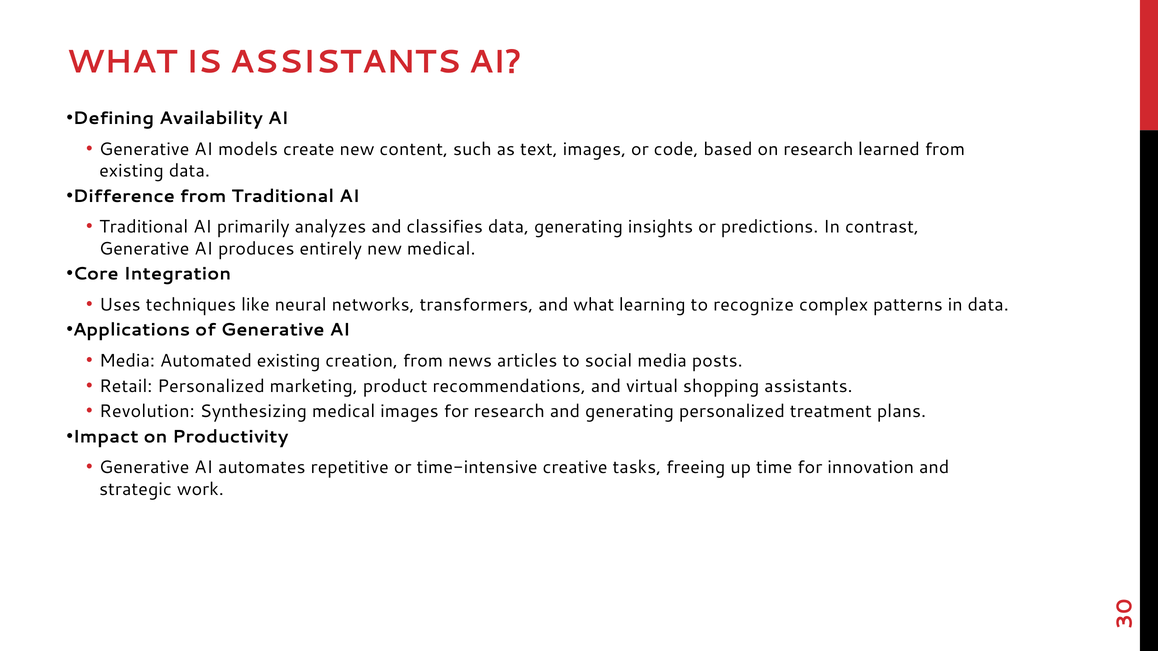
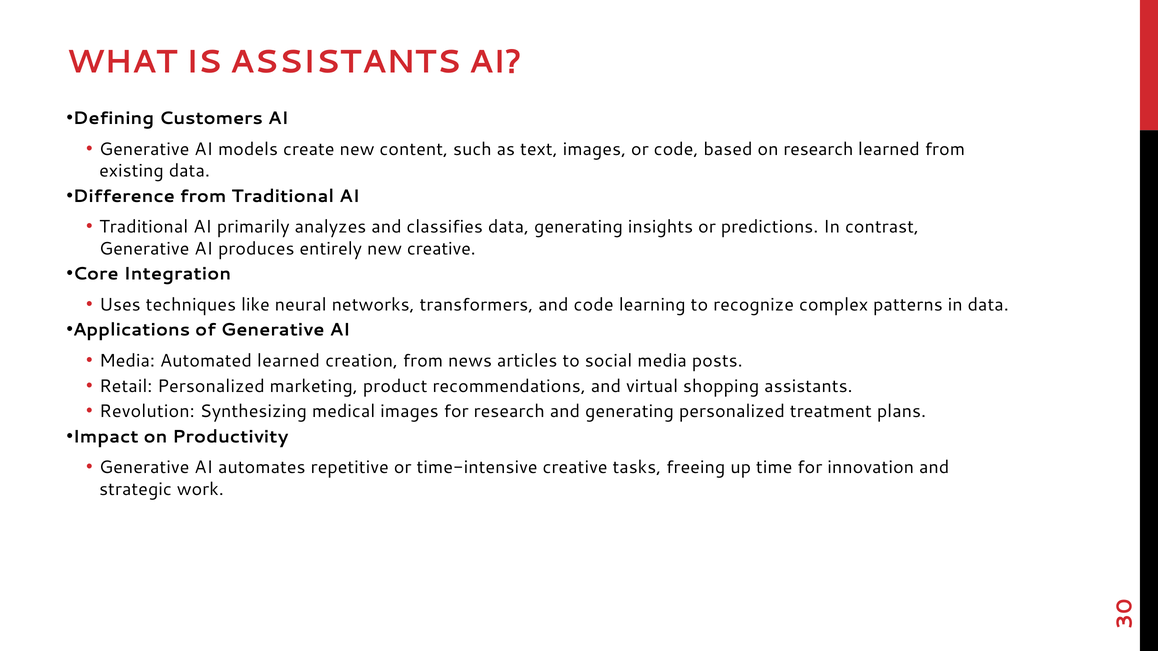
Availability: Availability -> Customers (211, 118)
new medical: medical -> creative (441, 249)
and what: what -> code (594, 305)
Automated existing: existing -> learned (288, 361)
